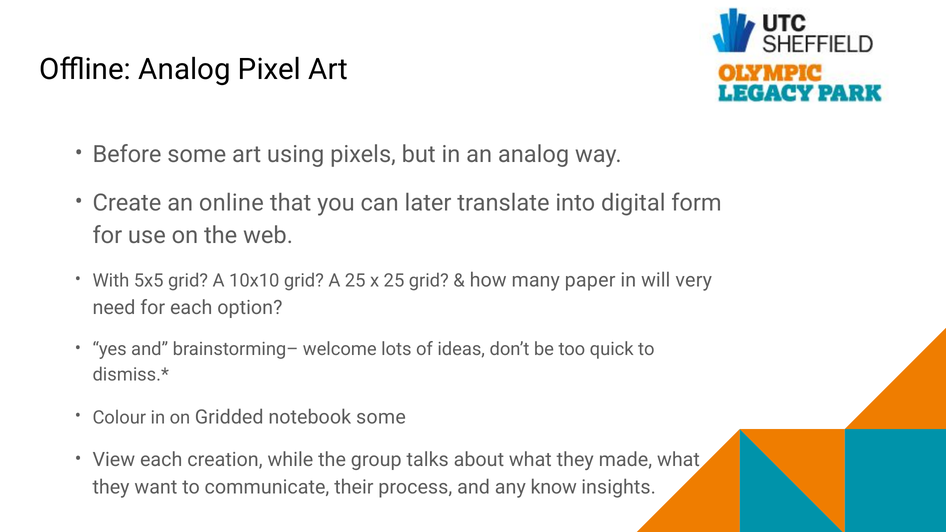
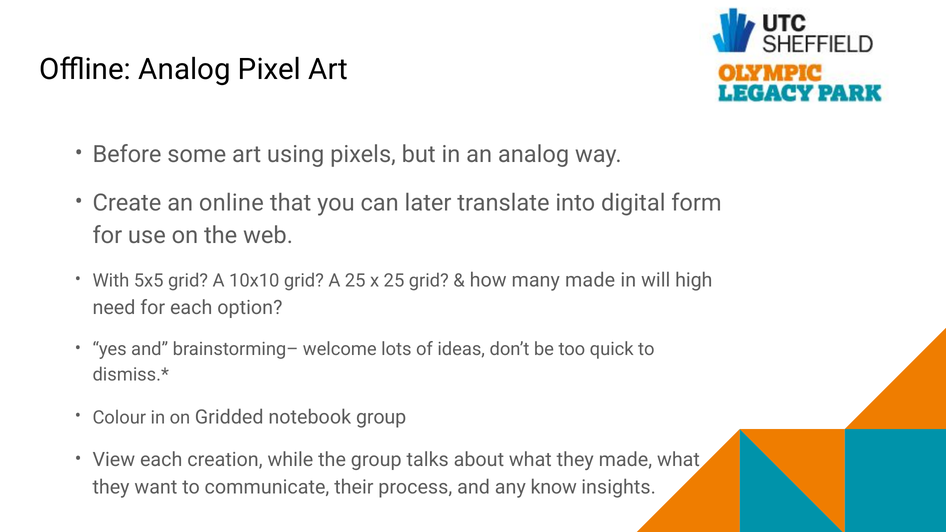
many paper: paper -> made (590, 280)
very: very -> high (694, 280)
notebook some: some -> group (381, 417)
